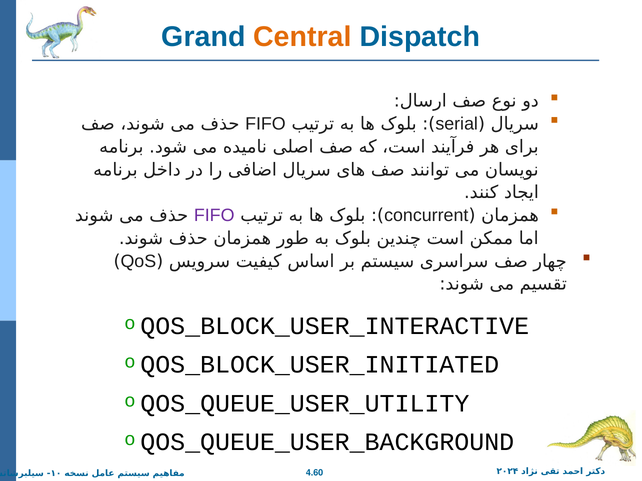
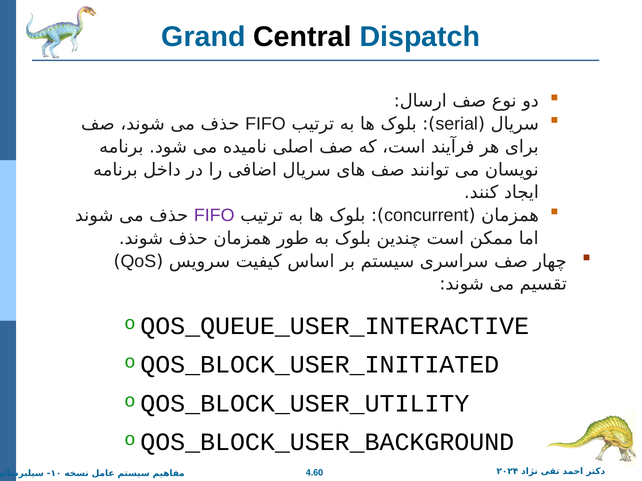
Central colour: orange -> black (302, 37)
QOS_BLOCK_USER_INTERACTIVE: QOS_BLOCK_USER_INTERACTIVE -> QOS_QUEUE_USER_INTERACTIVE (335, 326)
QOS_QUEUE_USER_UTILITY: QOS_QUEUE_USER_UTILITY -> QOS_BLOCK_USER_UTILITY (305, 404)
QOS_QUEUE_USER_BACKGROUND: QOS_QUEUE_USER_BACKGROUND -> QOS_BLOCK_USER_BACKGROUND (327, 443)
